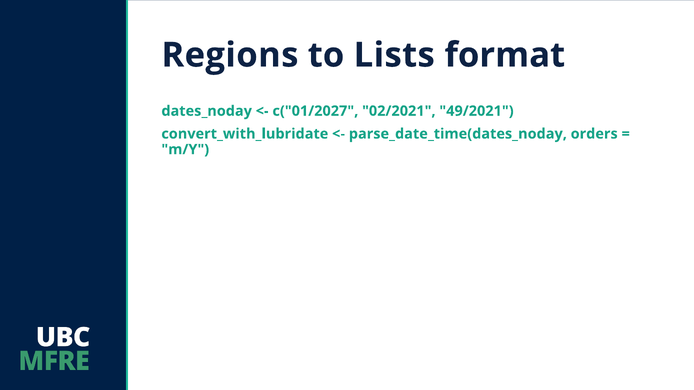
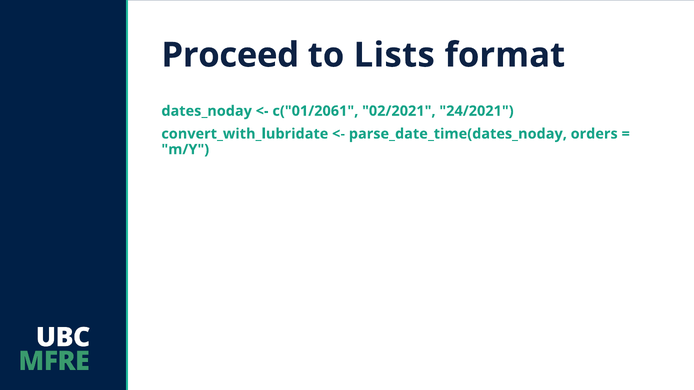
Regions: Regions -> Proceed (230, 55)
c("01/2027: c("01/2027 -> c("01/2061 (315, 111)
49/2021: 49/2021 -> 24/2021 (477, 111)
